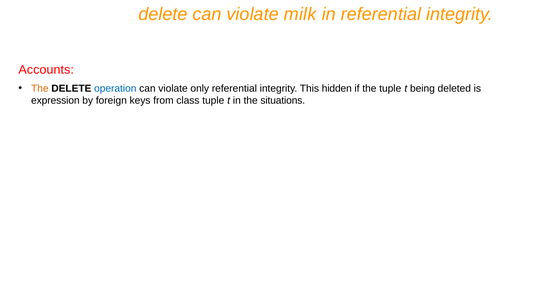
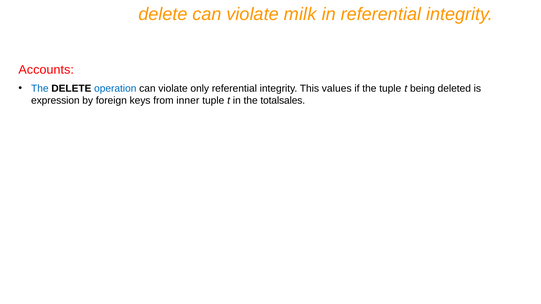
The colour: orange -> blue (40, 89)
hidden: hidden -> values (337, 89)
class: class -> inner (188, 101)
situations: situations -> totalsales (283, 101)
